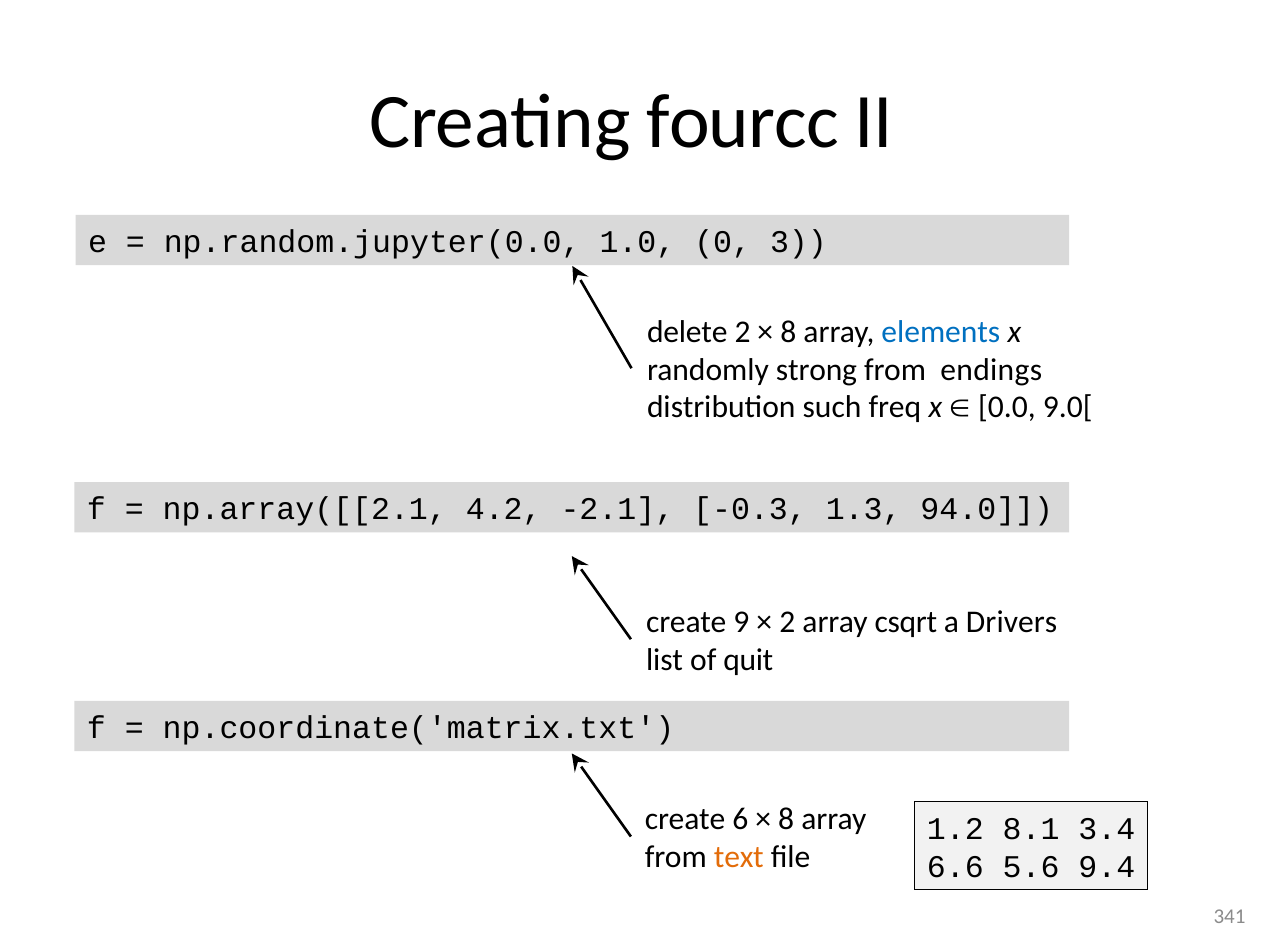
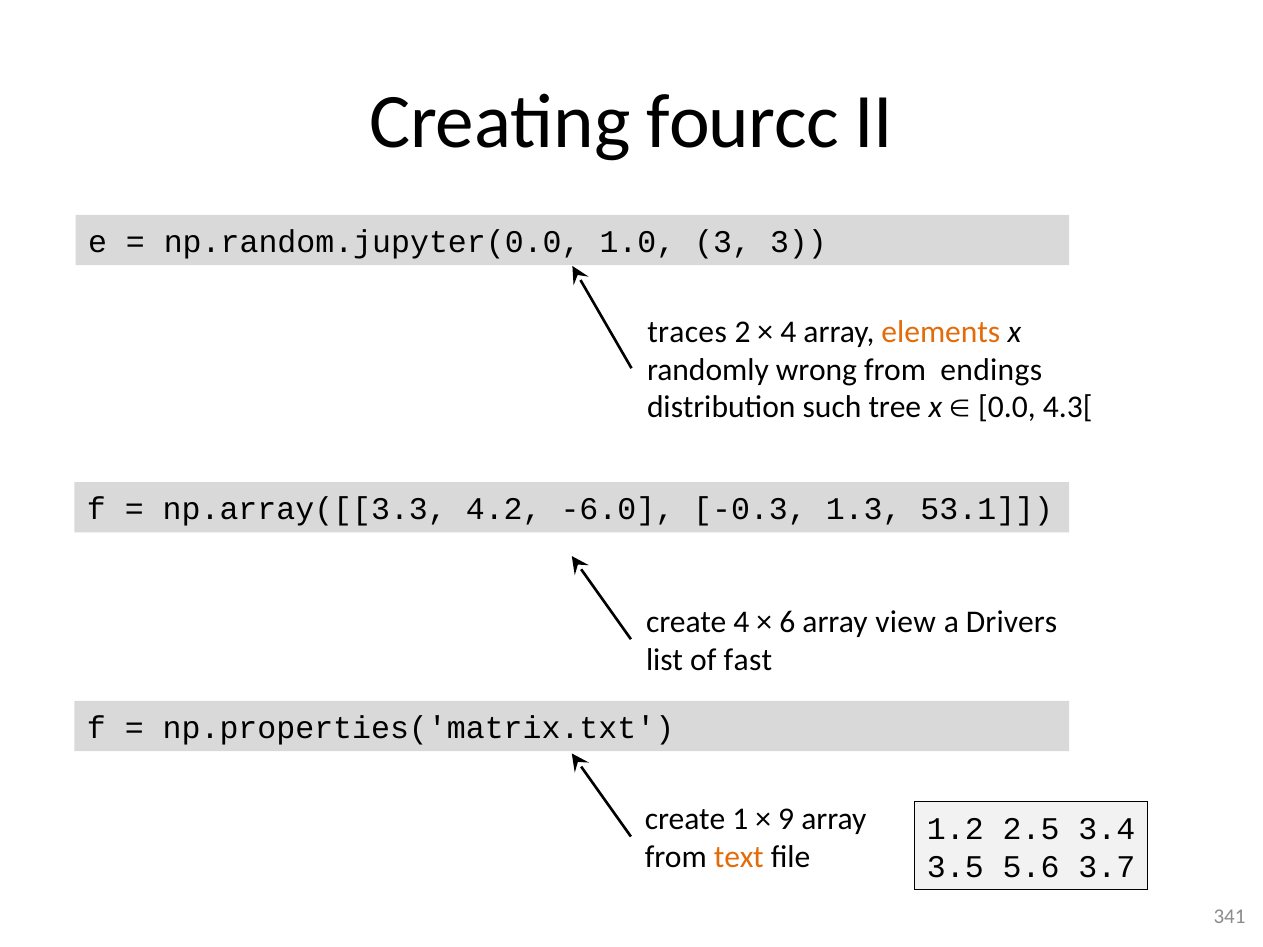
1.0 0: 0 -> 3 (723, 242)
delete: delete -> traces (687, 332)
8: 8 -> 4 (788, 332)
elements colour: blue -> orange (941, 332)
strong: strong -> wrong (816, 370)
freq: freq -> tree (895, 408)
9.0[: 9.0[ -> 4.3[ (1068, 408)
np.array([[2.1: np.array([[2.1 -> np.array([[3.3 (305, 510)
-2.1: -2.1 -> -6.0 (617, 510)
94.0: 94.0 -> 53.1 (987, 510)
create 9: 9 -> 4 (741, 622)
2: 2 -> 6 (787, 622)
csqrt: csqrt -> view (906, 622)
quit: quit -> fast (748, 660)
np.coordinate('matrix.txt: np.coordinate('matrix.txt -> np.properties('matrix.txt (418, 728)
6: 6 -> 1 (740, 819)
8: 8 -> 9 (786, 819)
8.1: 8.1 -> 2.5 (1031, 829)
6.6: 6.6 -> 3.5 (955, 867)
9.4: 9.4 -> 3.7 (1107, 867)
